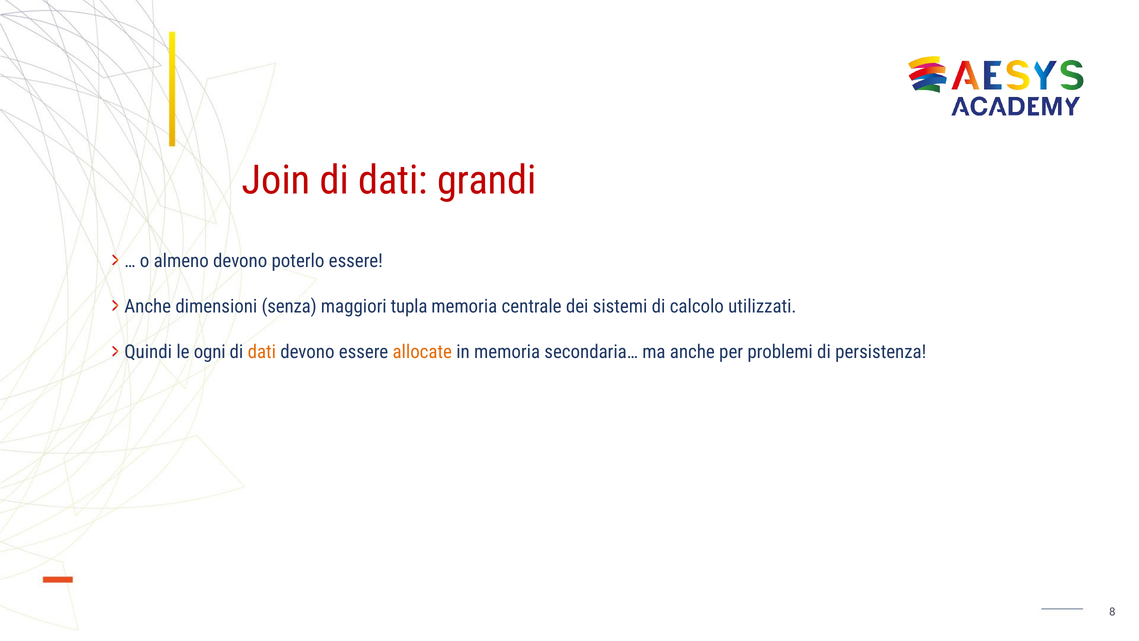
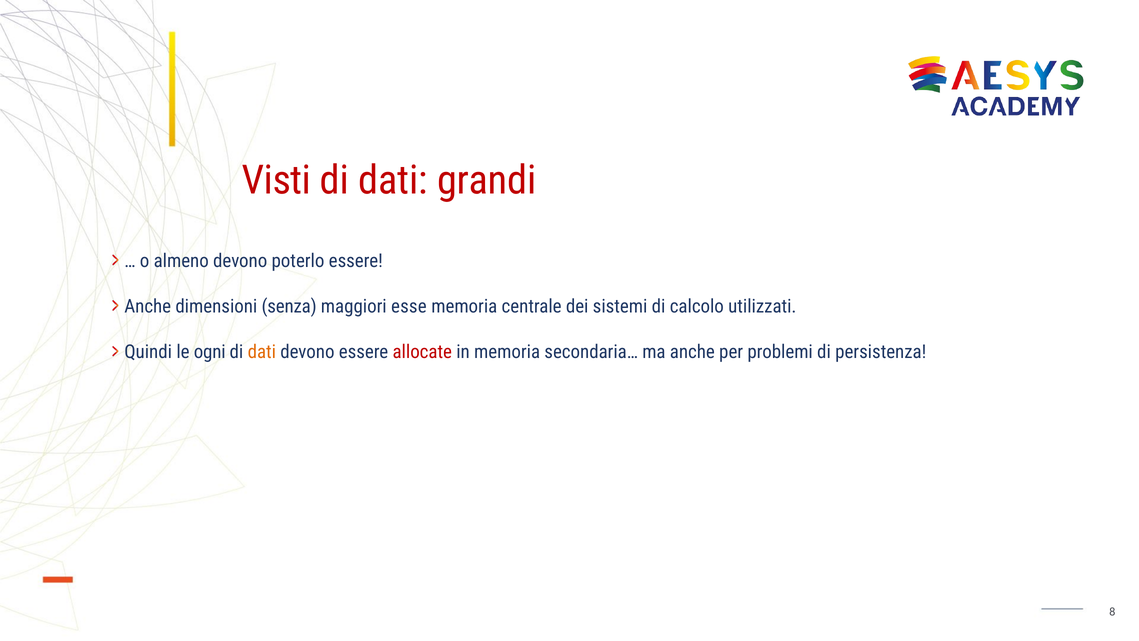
Join: Join -> Visti (276, 180)
tupla: tupla -> esse (409, 306)
allocate colour: orange -> red (422, 352)
